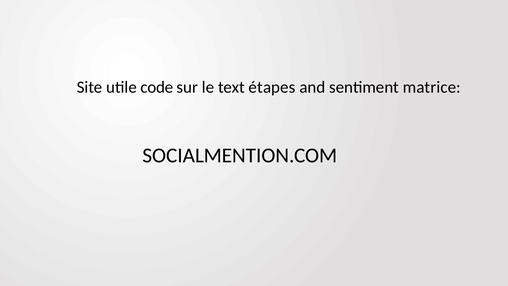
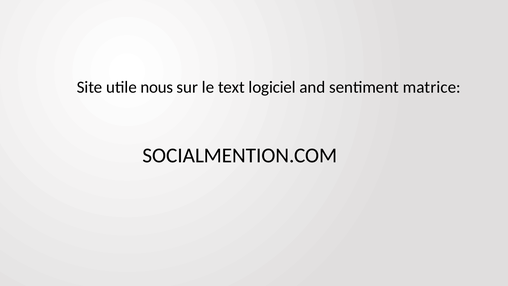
code: code -> nous (157, 87)
étapes: étapes -> logiciel (272, 87)
